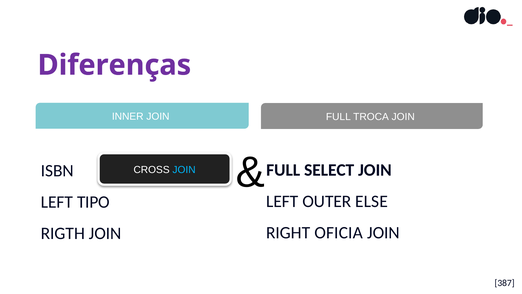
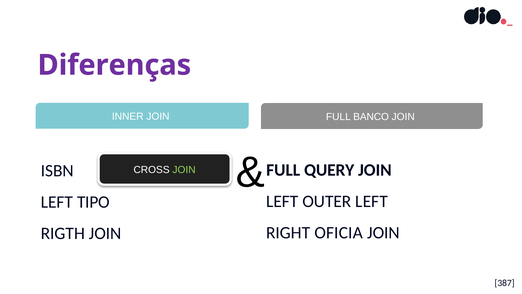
TROCA: TROCA -> BANCO (371, 117)
SELECT: SELECT -> QUERY (329, 170)
JOIN colour: light blue -> light green (184, 169)
OUTER ELSE: ELSE -> LEFT (372, 201)
